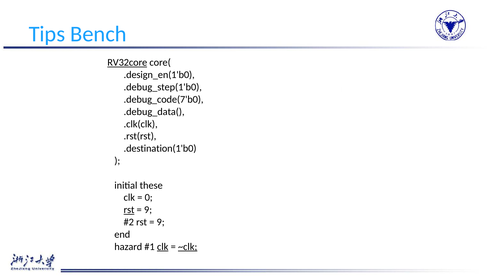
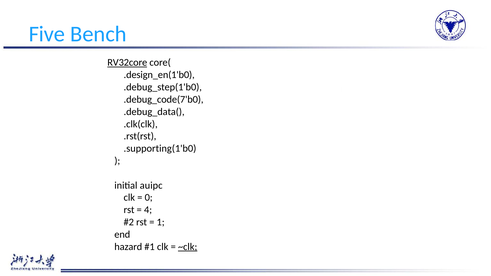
Tips: Tips -> Five (47, 34)
.destination(1'b0: .destination(1'b0 -> .supporting(1'b0 (160, 149)
these: these -> auipc (151, 185)
rst underline: present -> none (129, 210)
9: 9 -> 4 (148, 210)
9: 9 -> 1 (161, 222)
clk underline: present -> none (163, 247)
